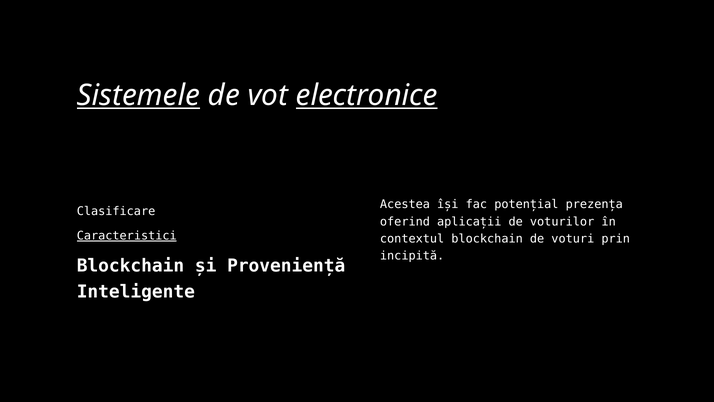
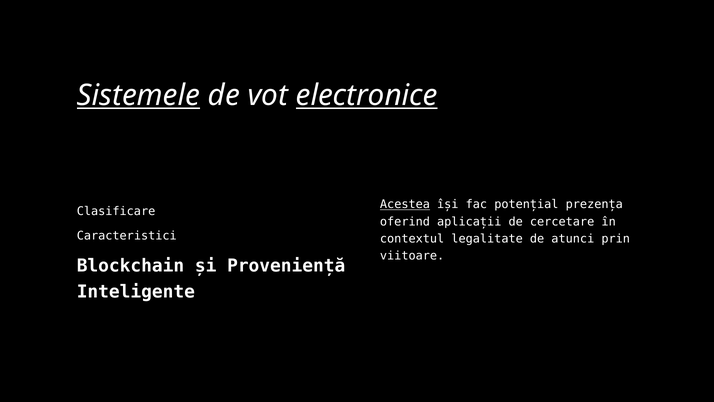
Acestea underline: none -> present (405, 204)
voturilor: voturilor -> cercetare (562, 221)
Caracteristici underline: present -> none (127, 236)
contextul blockchain: blockchain -> legalitate (487, 239)
voturi: voturi -> atunci (573, 239)
incipită: incipită -> viitoare (412, 256)
